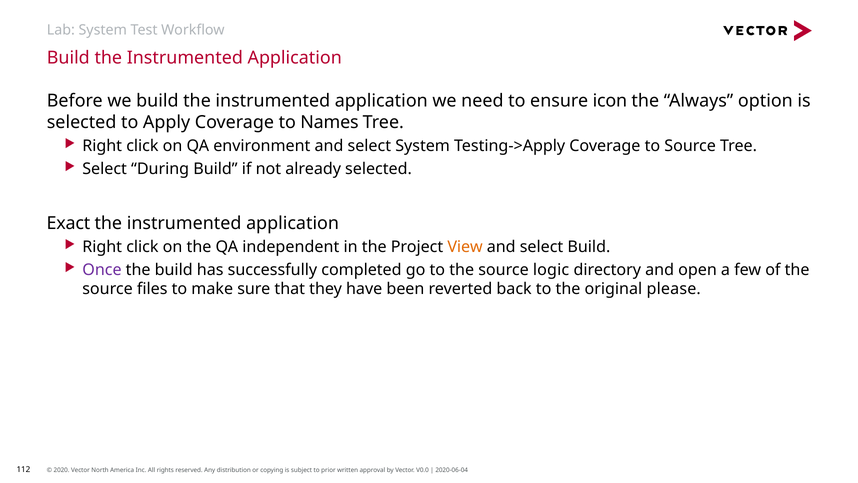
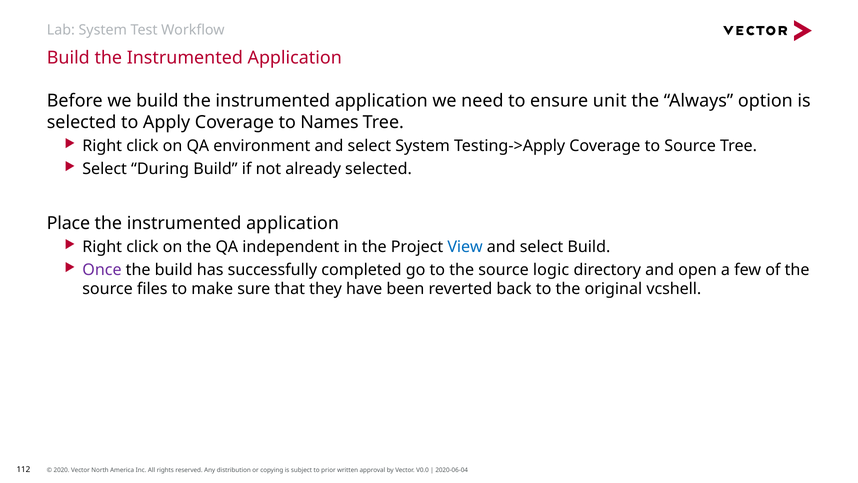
icon: icon -> unit (610, 101)
Exact: Exact -> Place (68, 223)
View colour: orange -> blue (465, 247)
please: please -> vcshell (674, 289)
